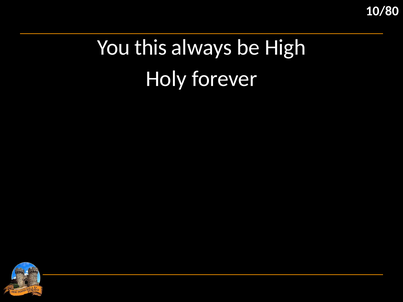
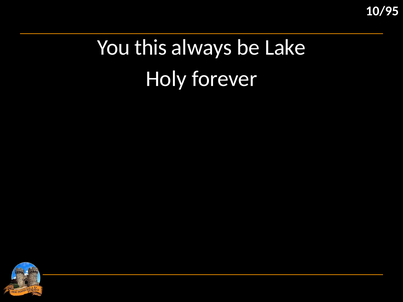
10/80: 10/80 -> 10/95 (382, 11)
High: High -> Lake (285, 48)
